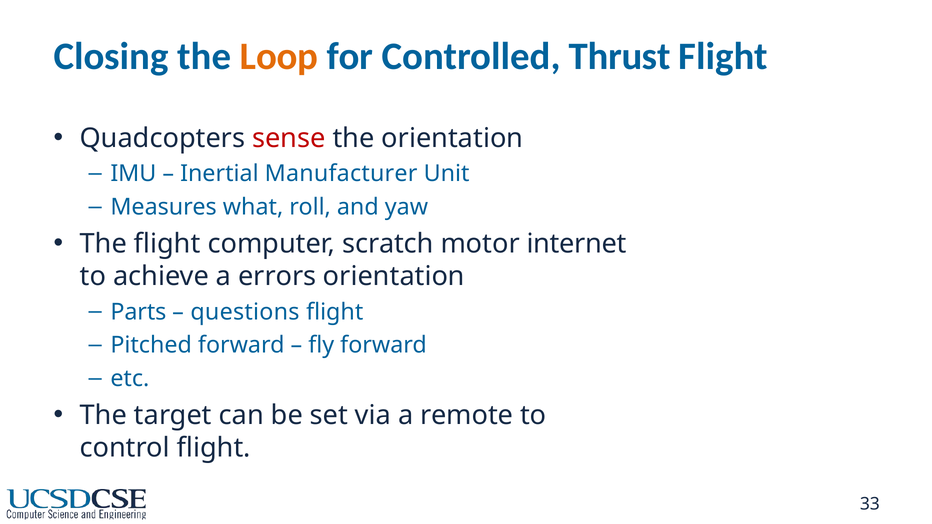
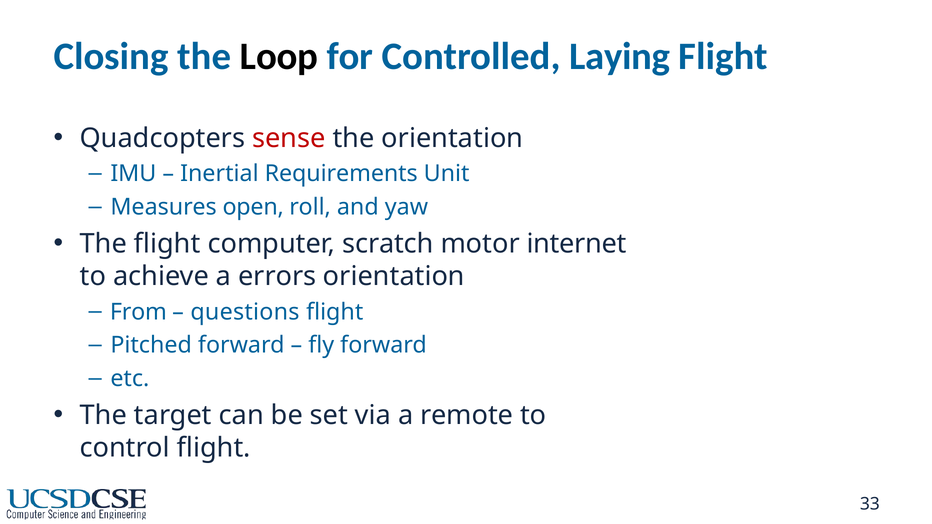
Loop colour: orange -> black (279, 57)
Thrust: Thrust -> Laying (620, 57)
Manufacturer: Manufacturer -> Requirements (341, 174)
what: what -> open (253, 207)
Parts: Parts -> From (138, 312)
